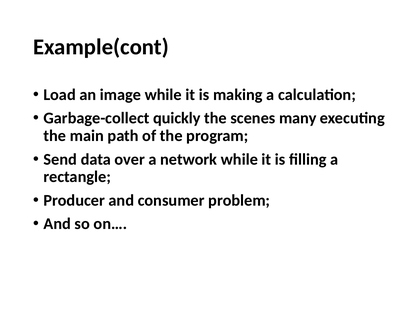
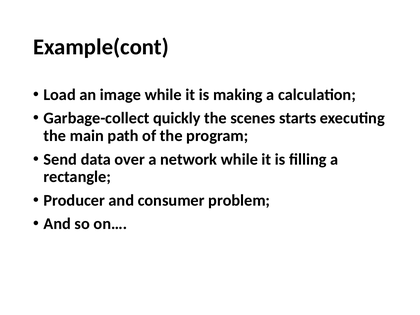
many: many -> starts (298, 118)
